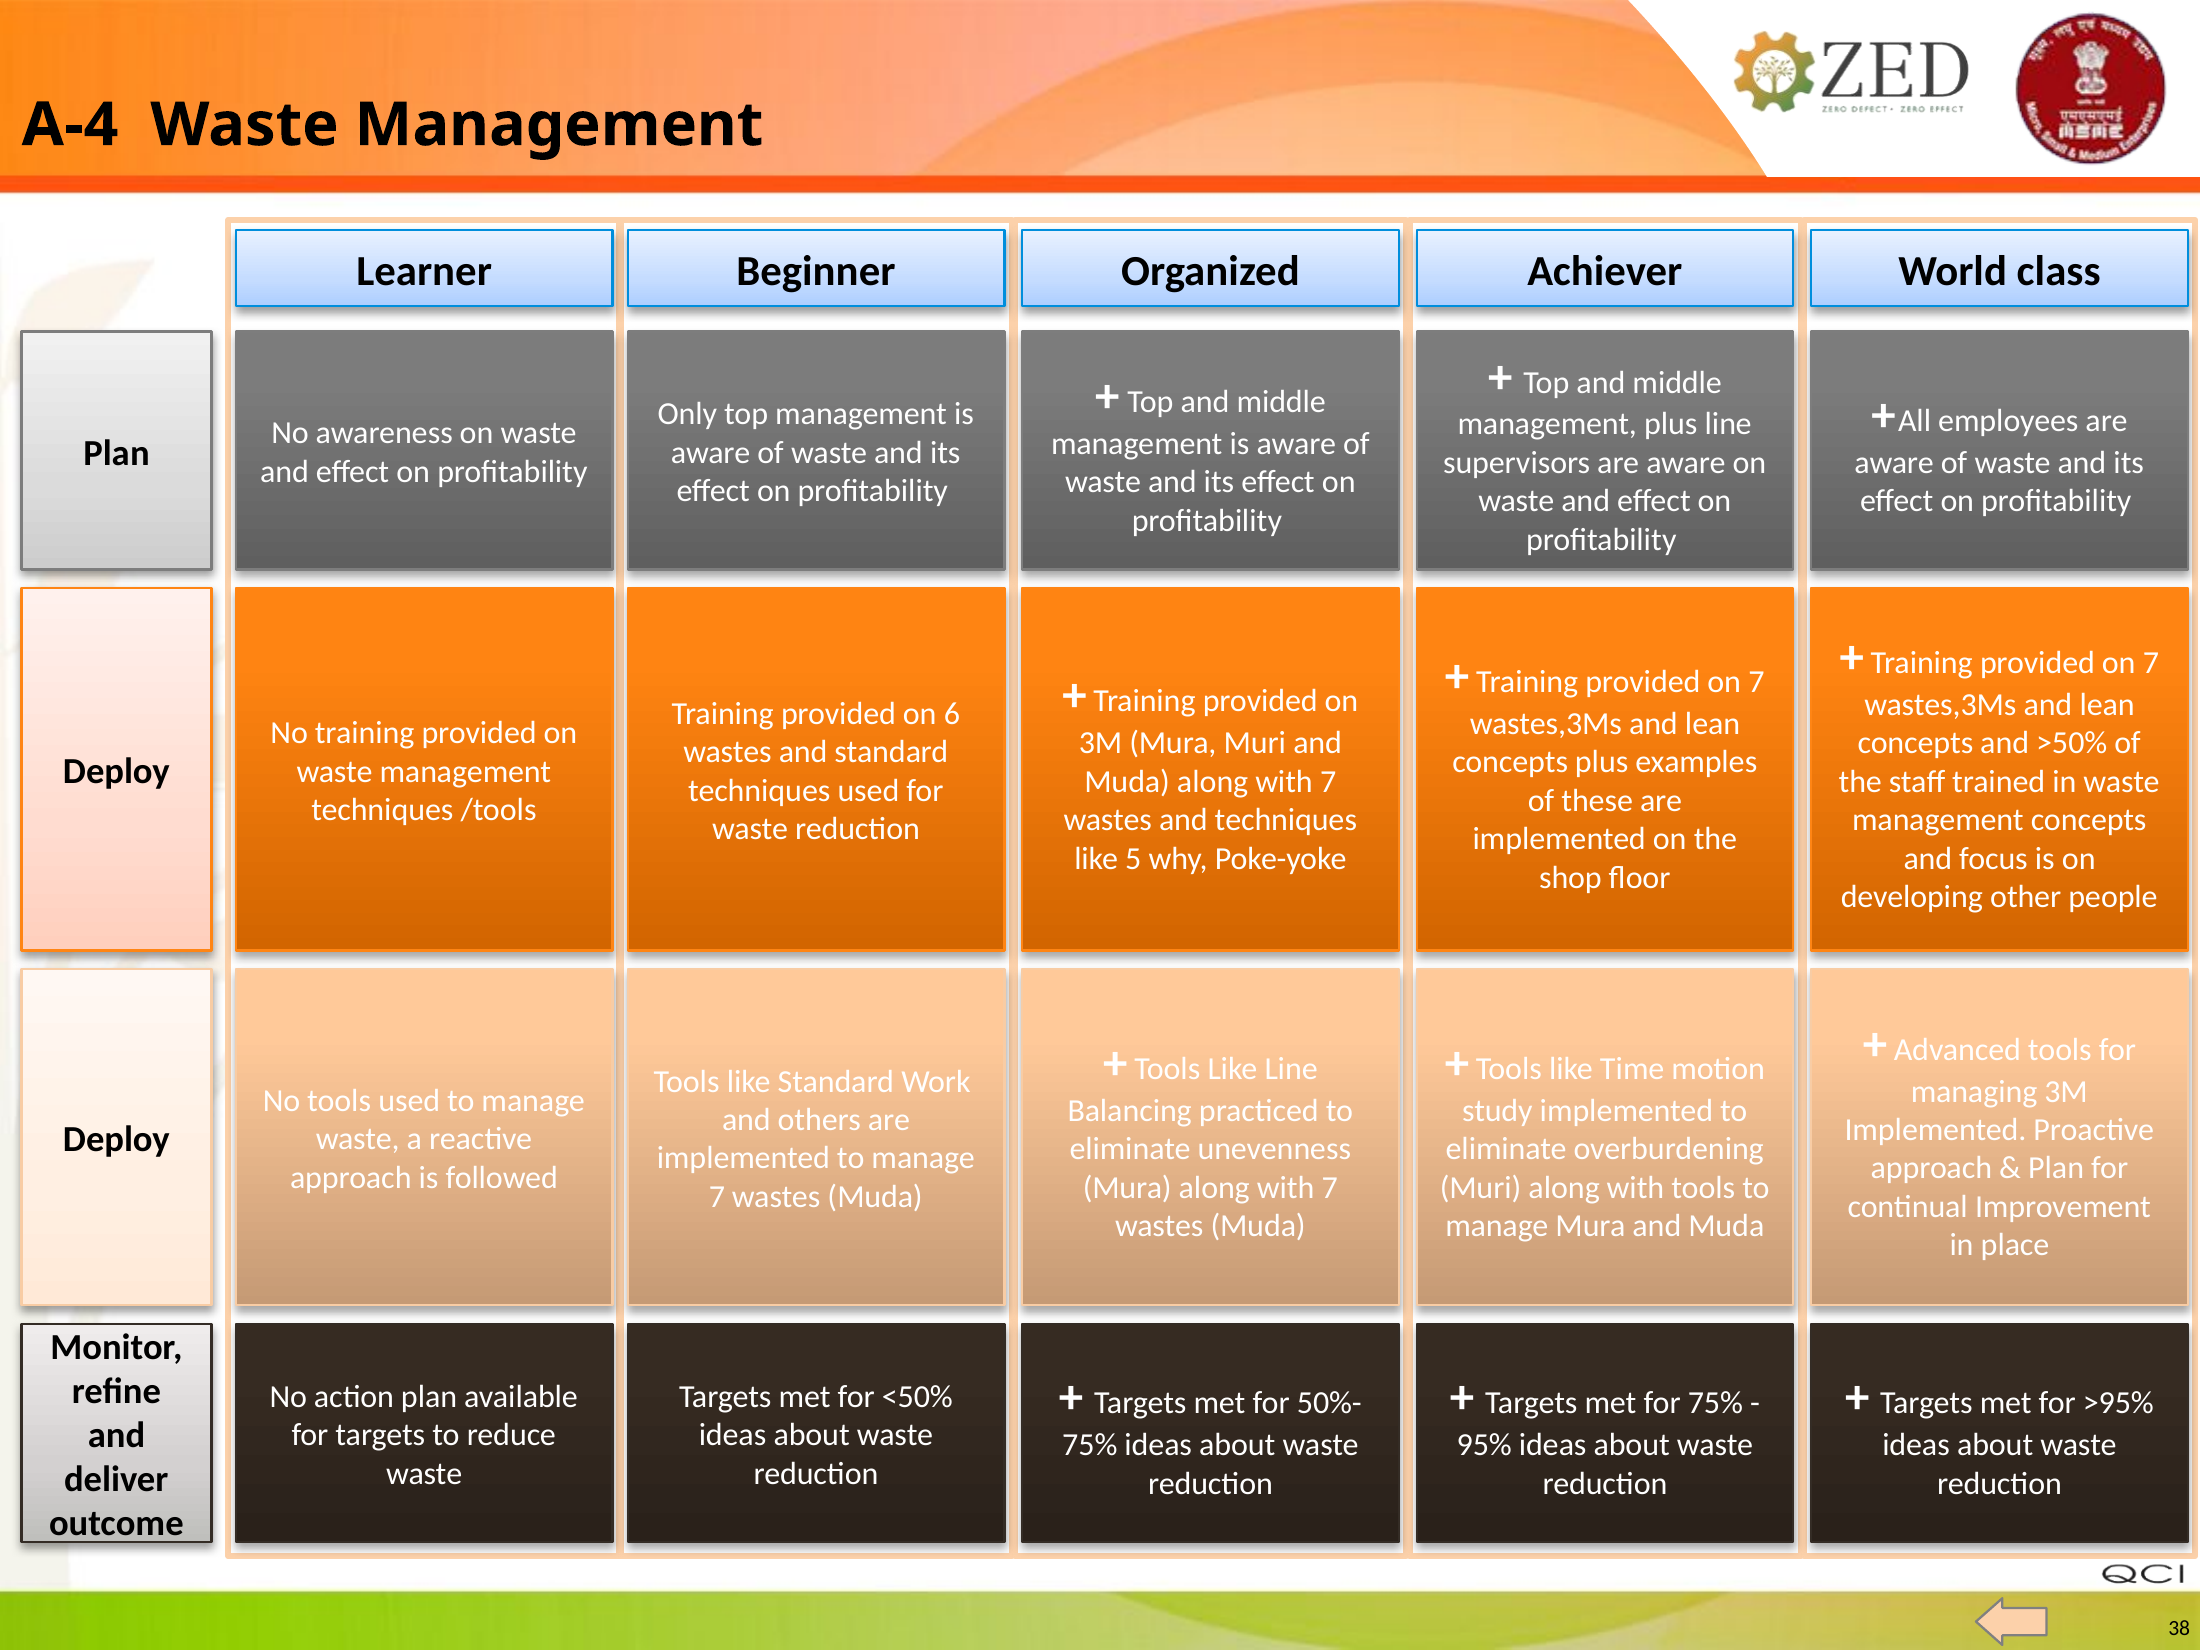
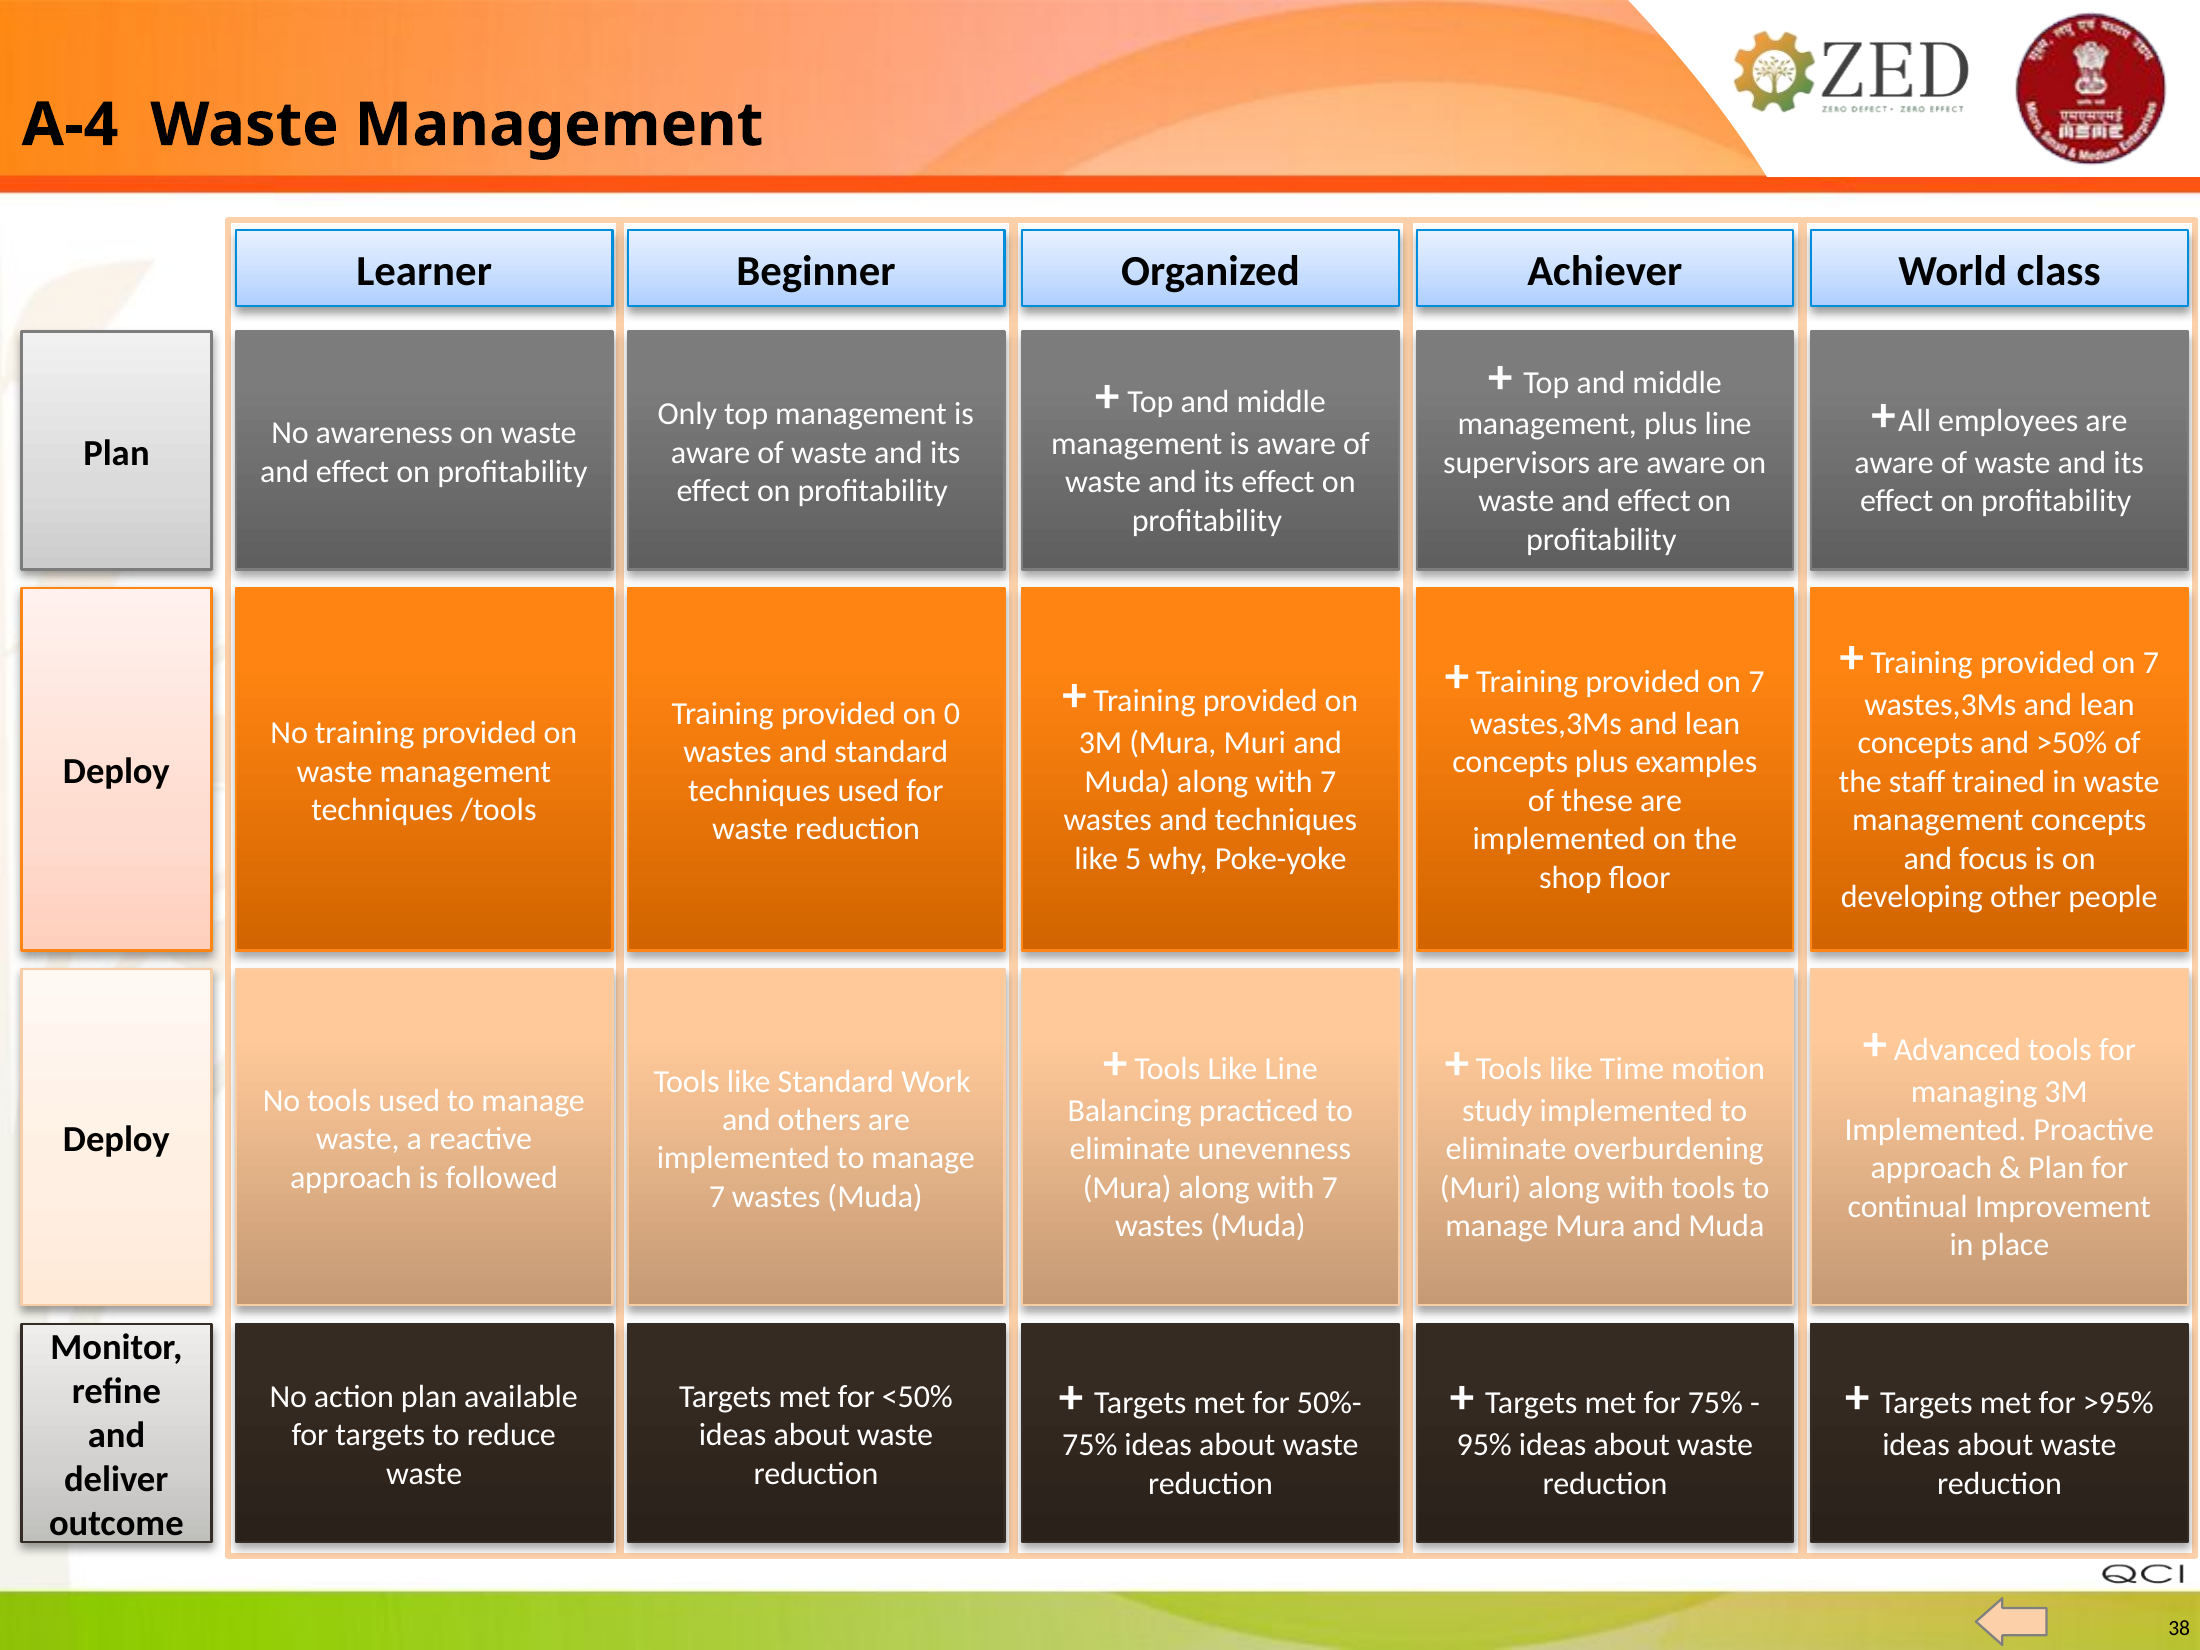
6: 6 -> 0 (952, 714)
